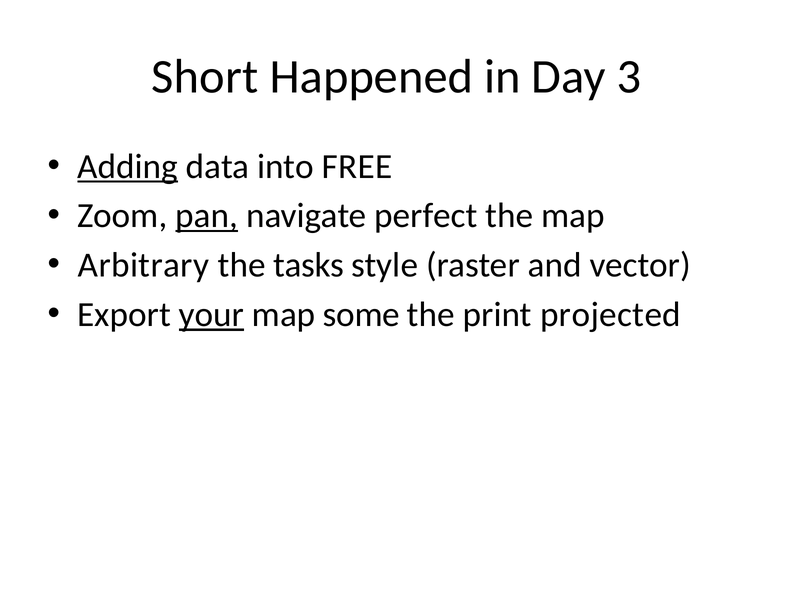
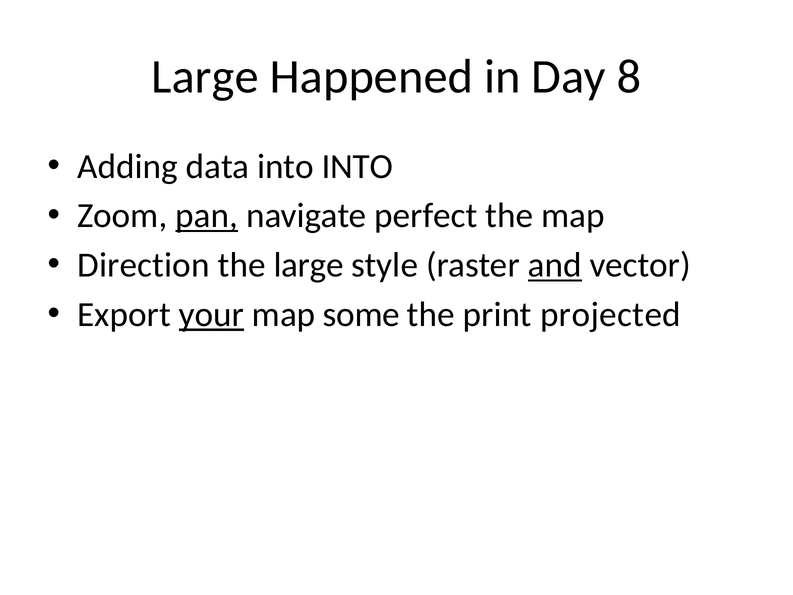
Short: Short -> Large (205, 77)
3: 3 -> 8 (629, 77)
Adding underline: present -> none (128, 166)
into FREE: FREE -> INTO (357, 166)
Arbitrary: Arbitrary -> Direction (144, 265)
the tasks: tasks -> large (309, 265)
and underline: none -> present (555, 265)
